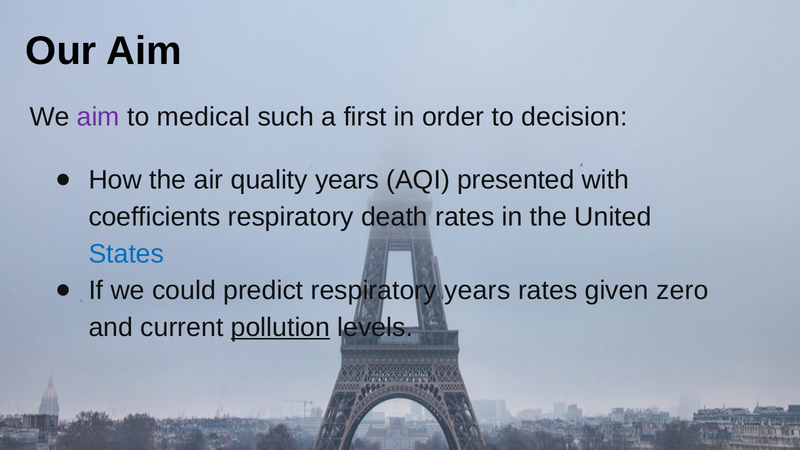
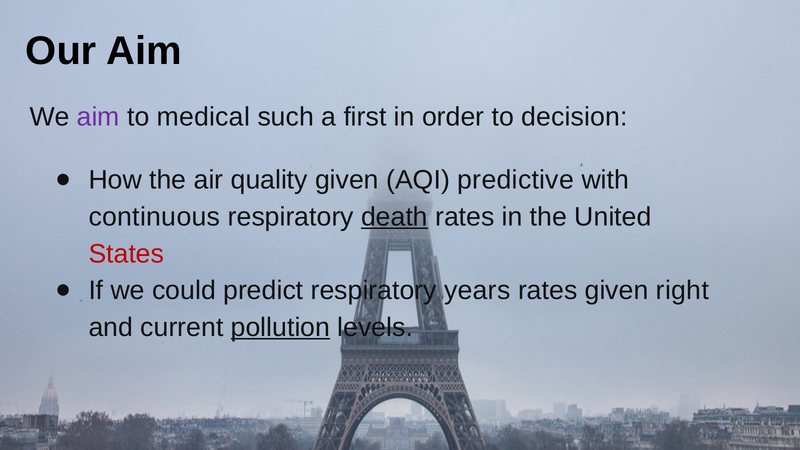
quality years: years -> given (347, 180)
presented: presented -> predictive (516, 180)
coefficients: coefficients -> continuous (154, 217)
death underline: none -> present (394, 217)
States colour: blue -> red (126, 254)
zero: zero -> right (682, 291)
